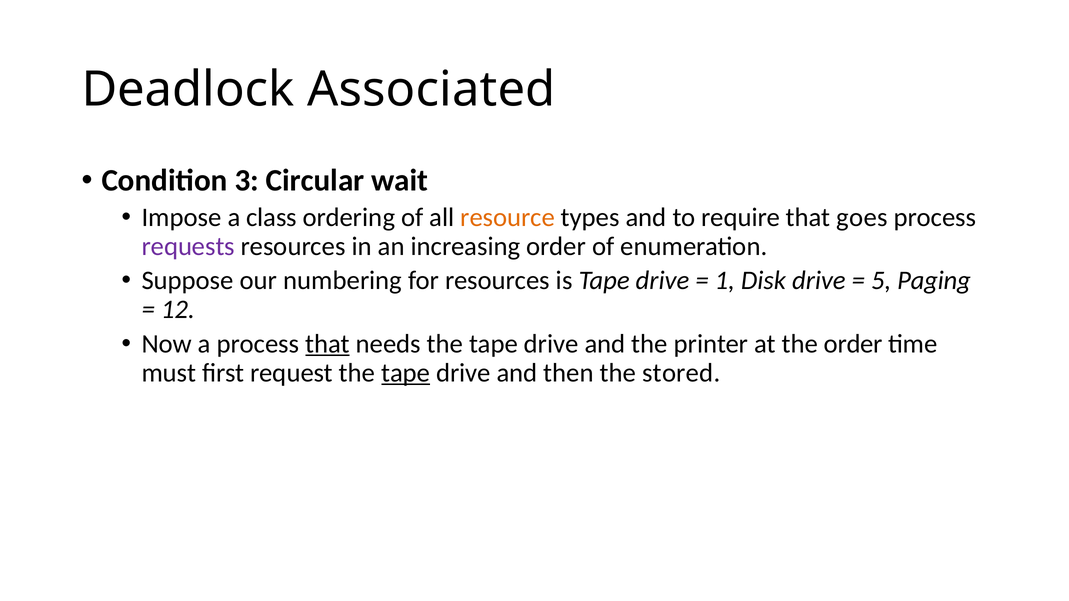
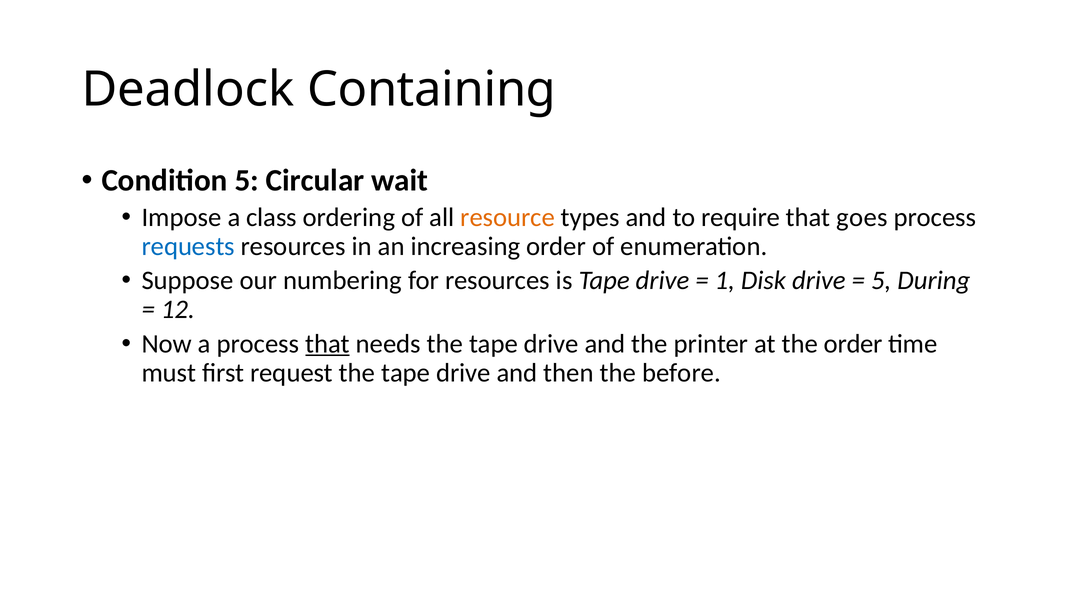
Associated: Associated -> Containing (432, 90)
Condition 3: 3 -> 5 (247, 181)
requests colour: purple -> blue (188, 246)
Paging: Paging -> During (934, 281)
tape underline: present -> none (406, 373)
stored: stored -> before (681, 373)
